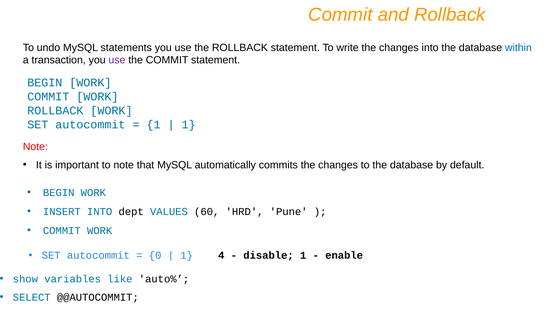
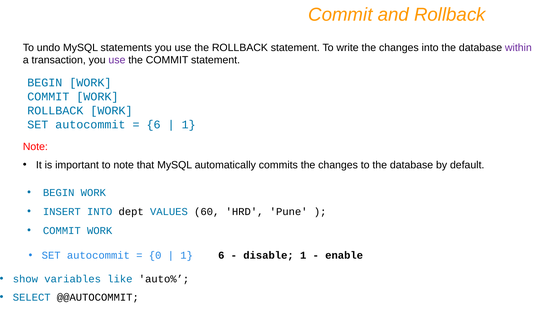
within colour: blue -> purple (518, 48)
1: 1 -> 6 (154, 125)
1 4: 4 -> 6 (221, 255)
